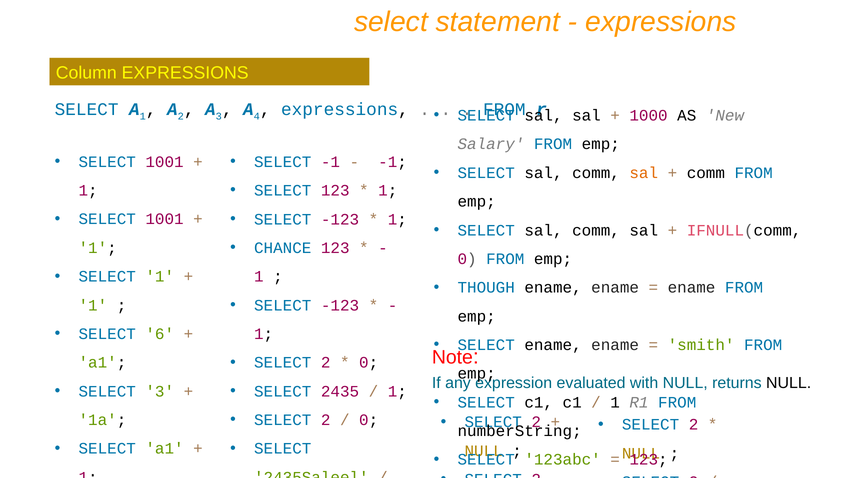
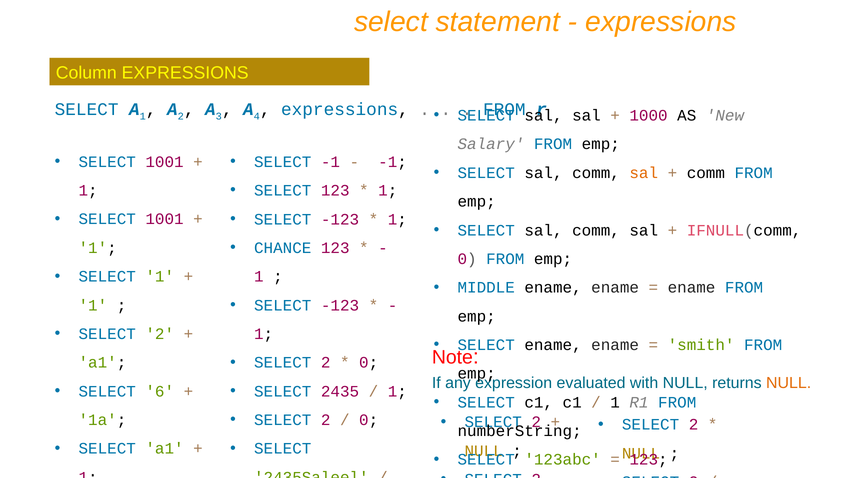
THOUGH: THOUGH -> MIDDLE (486, 287)
6: 6 -> 2 (160, 334)
NULL colour: black -> orange (789, 383)
SELECT 3: 3 -> 6 (160, 391)
